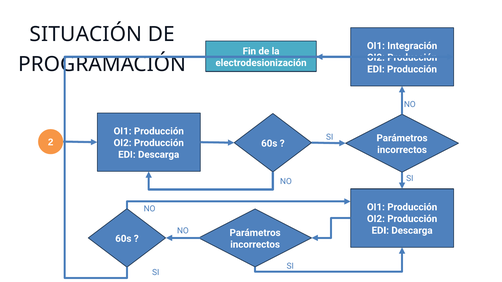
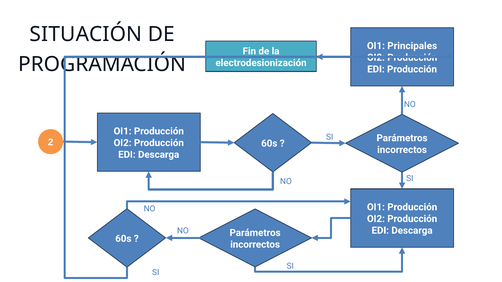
Integración: Integración -> Principales (412, 46)
